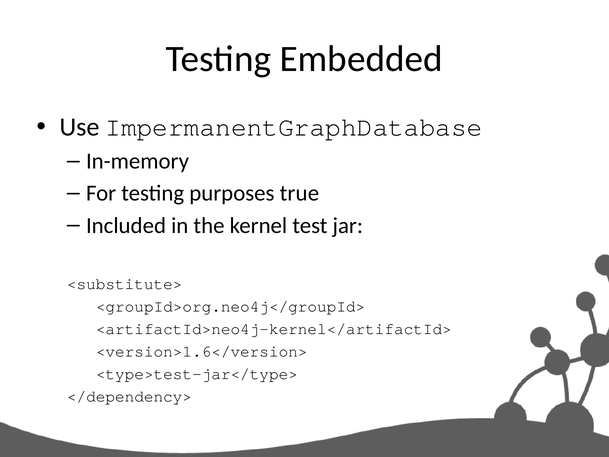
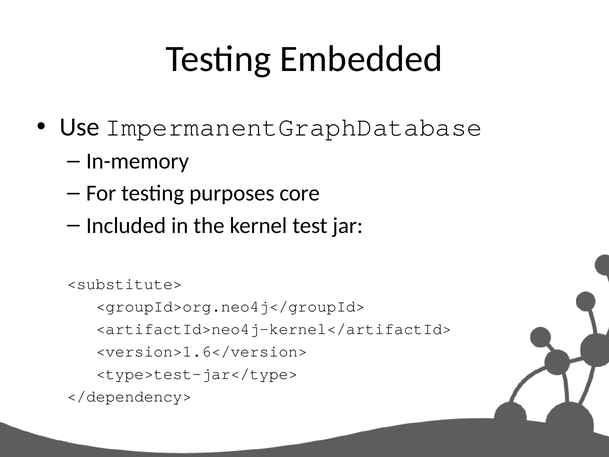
true: true -> core (300, 193)
